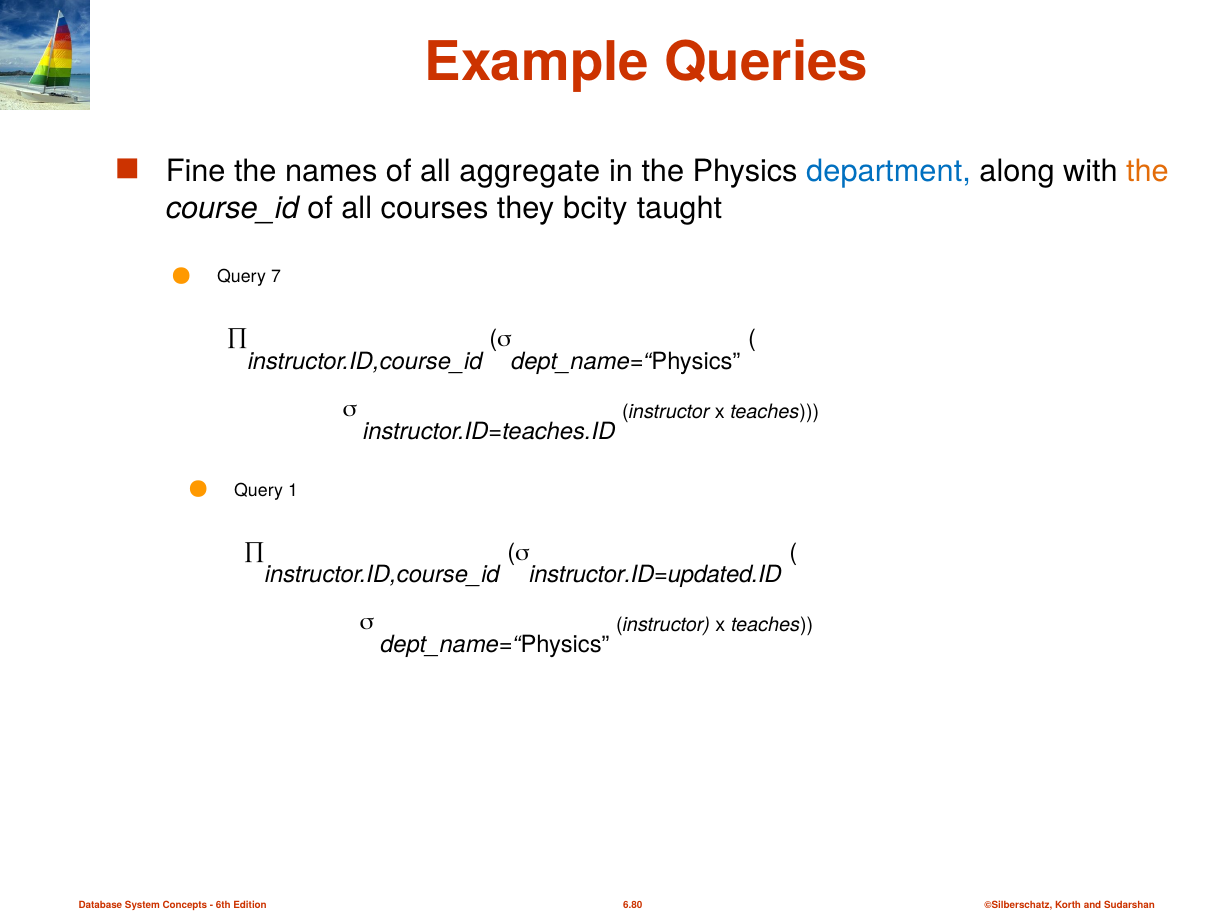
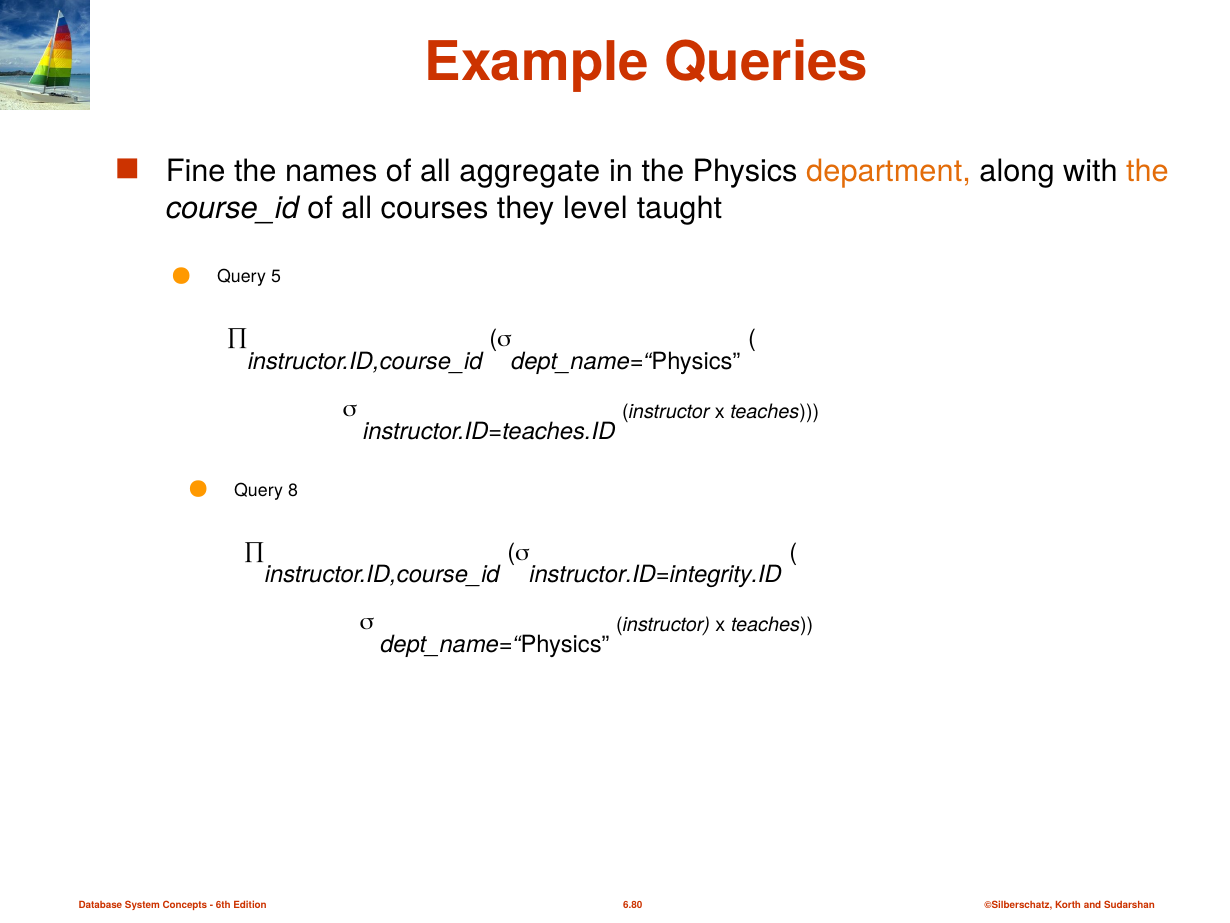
department colour: blue -> orange (889, 172)
bcity: bcity -> level (595, 209)
7: 7 -> 5 (276, 277)
1: 1 -> 8 (293, 490)
instructor.ID=updated.ID: instructor.ID=updated.ID -> instructor.ID=integrity.ID (656, 575)
